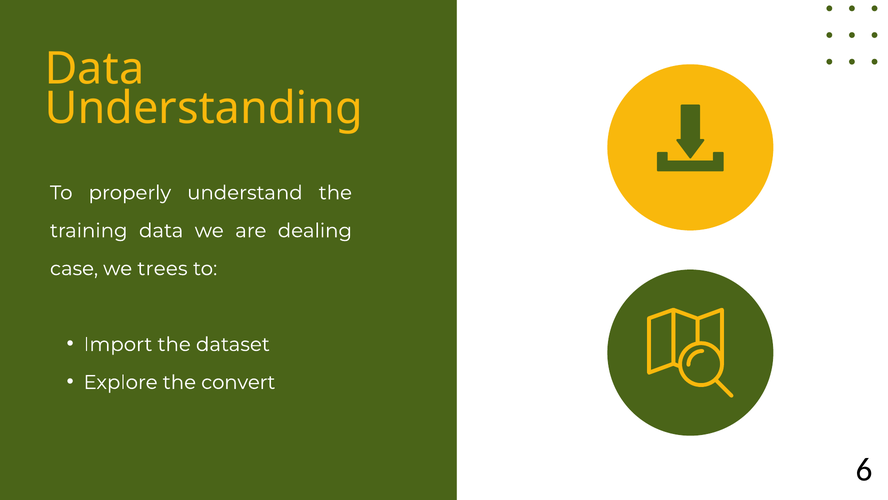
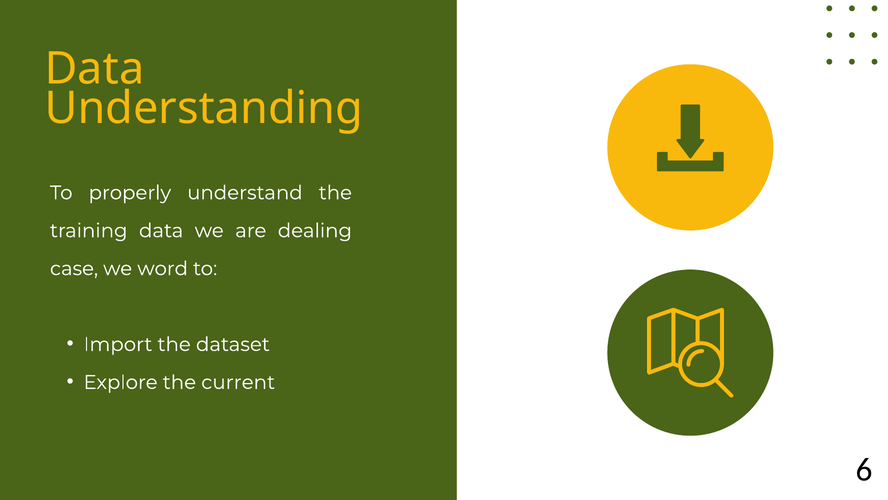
trees: trees -> word (163, 268)
convert: convert -> current (238, 382)
